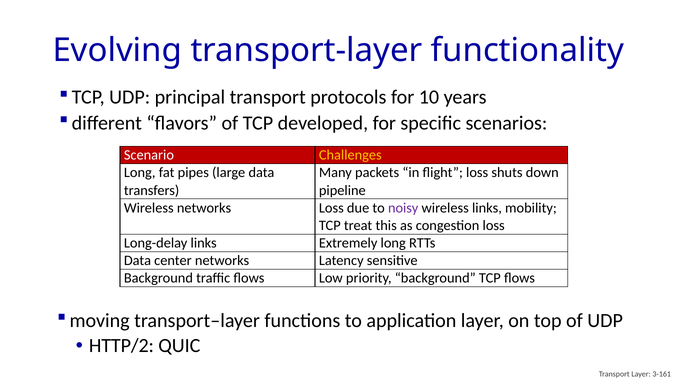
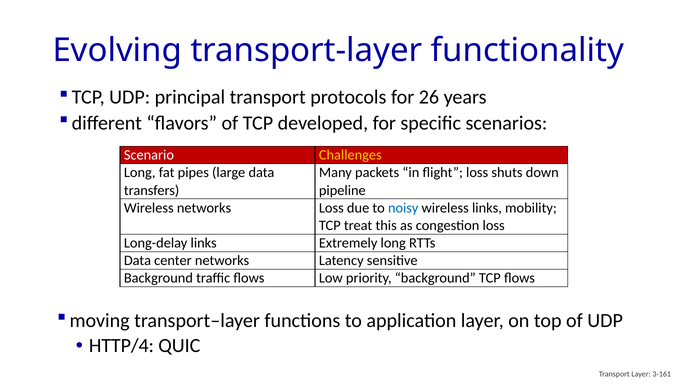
10: 10 -> 26 (429, 97)
noisy colour: purple -> blue (403, 208)
HTTP/2: HTTP/2 -> HTTP/4 (121, 346)
